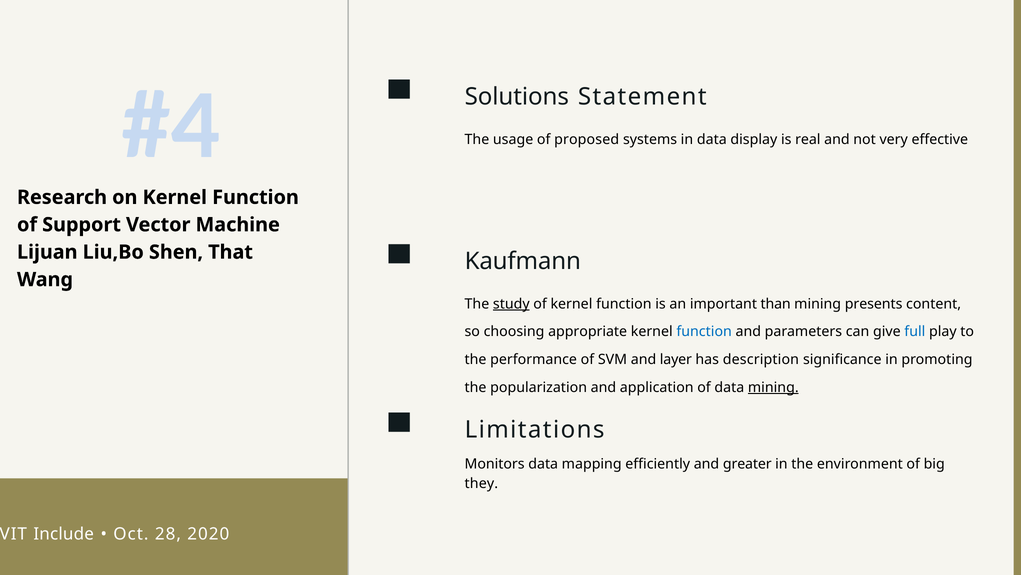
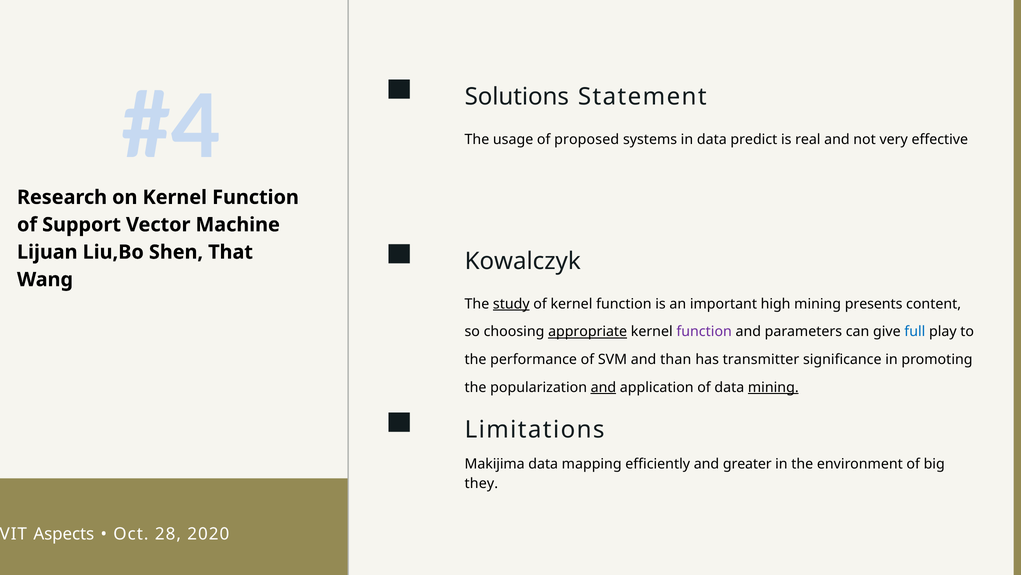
display: display -> predict (754, 139)
Kaufmann: Kaufmann -> Kowalczyk (523, 261)
than: than -> high (776, 304)
appropriate underline: none -> present (588, 331)
function colour: blue -> purple (704, 331)
layer: layer -> than (676, 359)
description: description -> transmitter (761, 359)
and underline: none -> present (603, 387)
Monitors: Monitors -> Makijima (495, 464)
Include: Include -> Aspects (64, 534)
